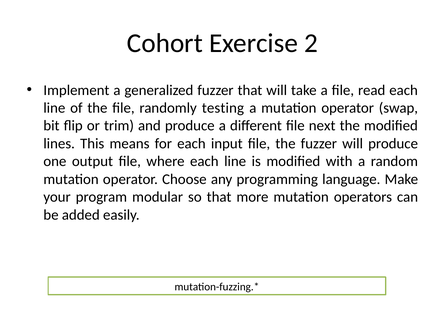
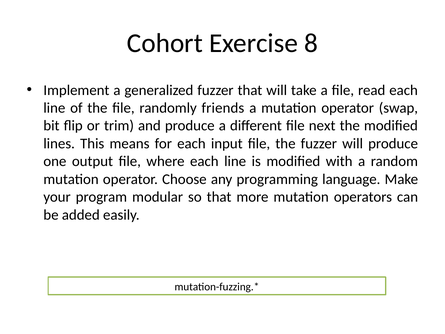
2: 2 -> 8 (311, 43)
testing: testing -> friends (223, 108)
